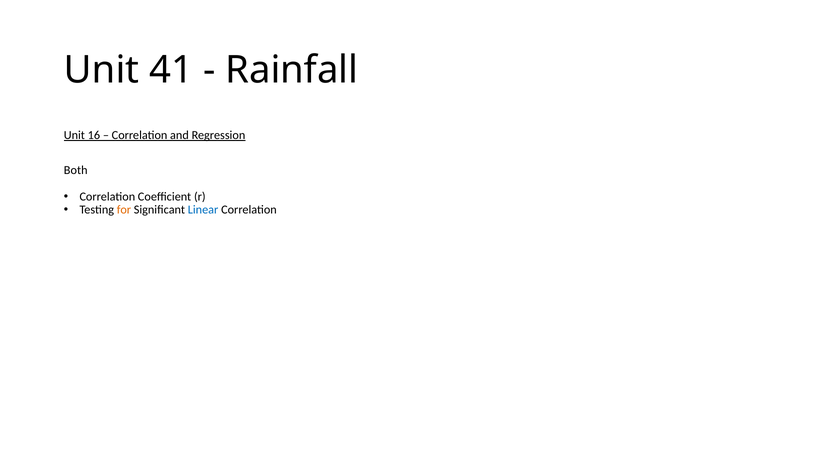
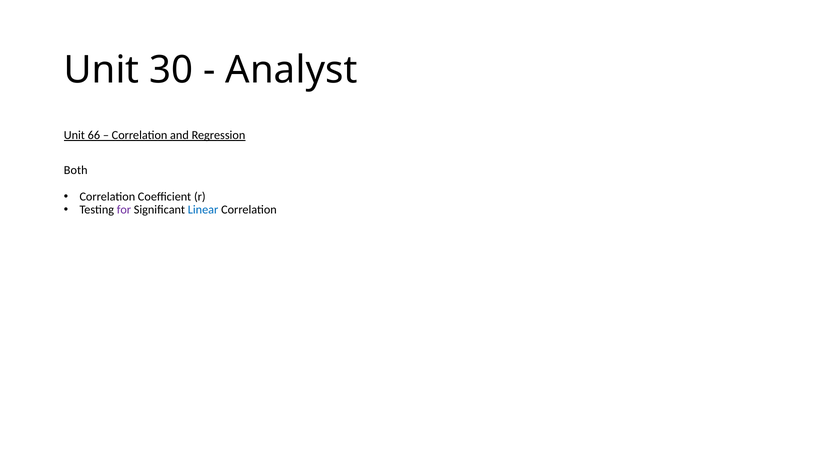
41: 41 -> 30 (171, 70)
Rainfall: Rainfall -> Analyst (292, 70)
16: 16 -> 66 (94, 135)
for colour: orange -> purple (124, 210)
